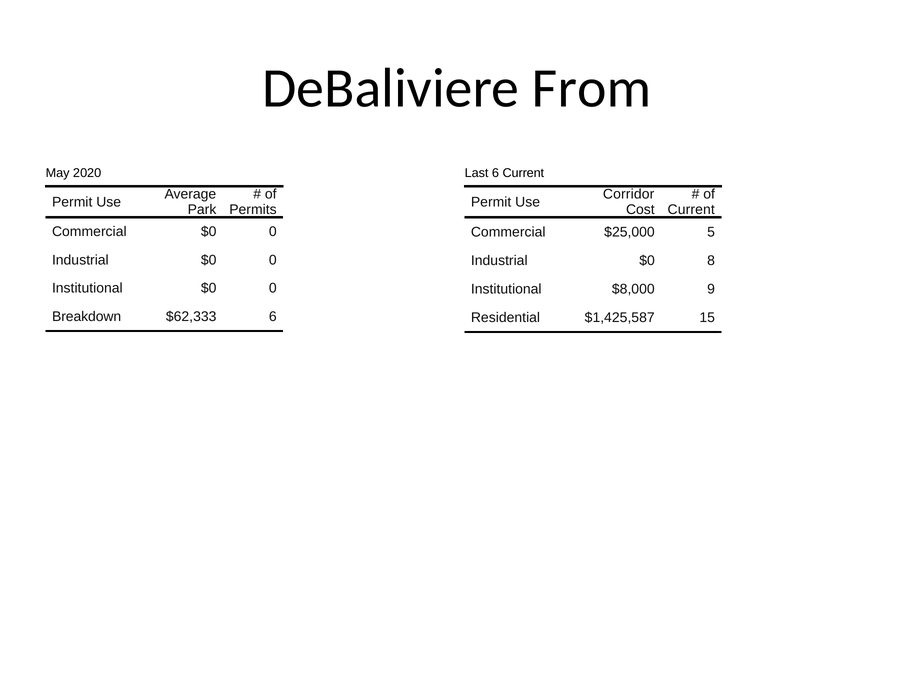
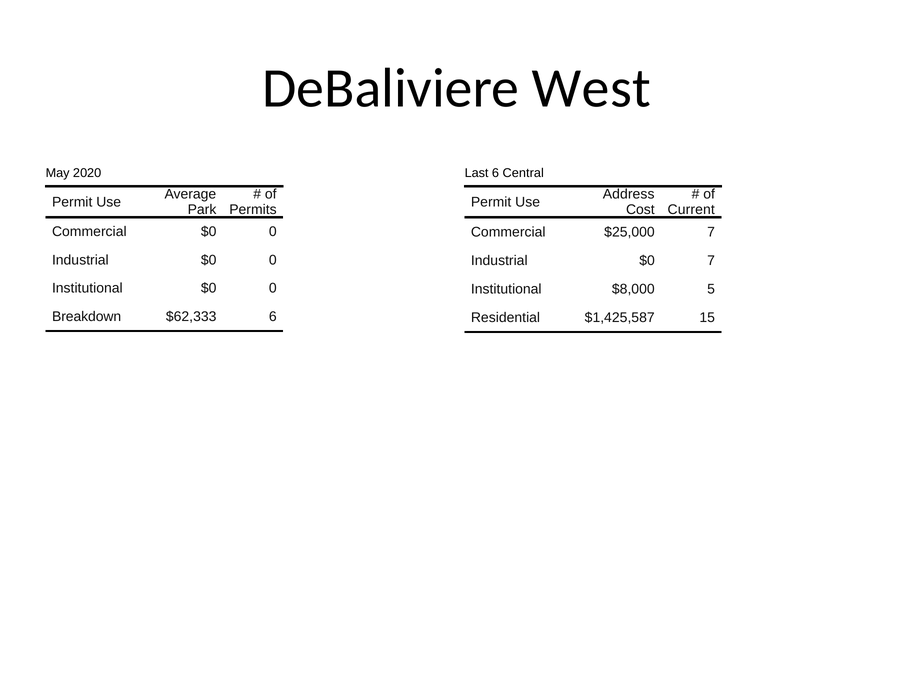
From: From -> West (591, 88)
6 Current: Current -> Central (523, 173)
Corridor: Corridor -> Address (629, 194)
$25,000 5: 5 -> 7 (711, 232)
$0 8: 8 -> 7 (711, 260)
9: 9 -> 5 (711, 289)
